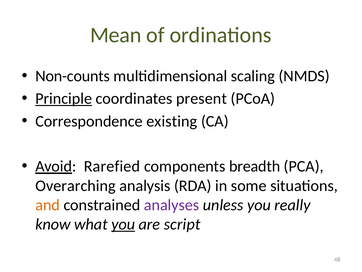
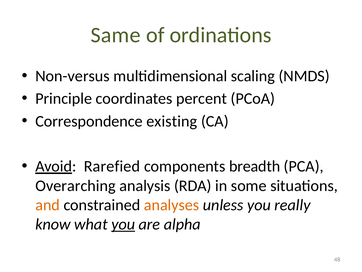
Mean: Mean -> Same (116, 35)
Non-counts: Non-counts -> Non-versus (73, 76)
Principle underline: present -> none (64, 98)
present: present -> percent (202, 98)
analyses colour: purple -> orange (172, 205)
script: script -> alpha (182, 224)
